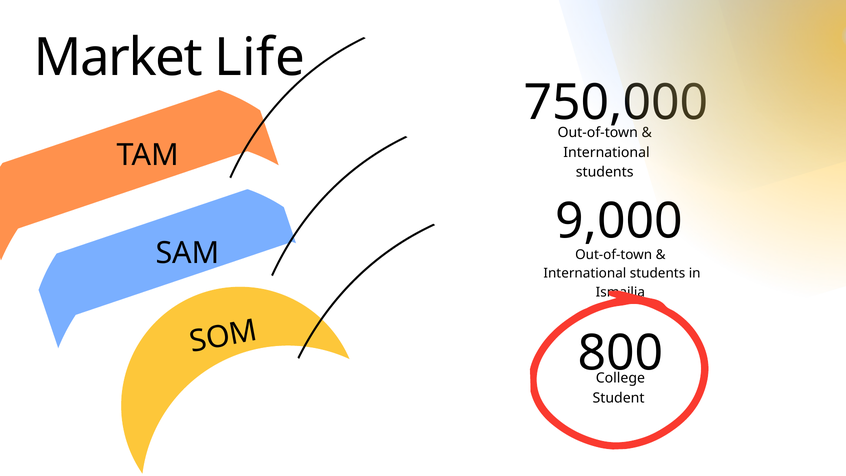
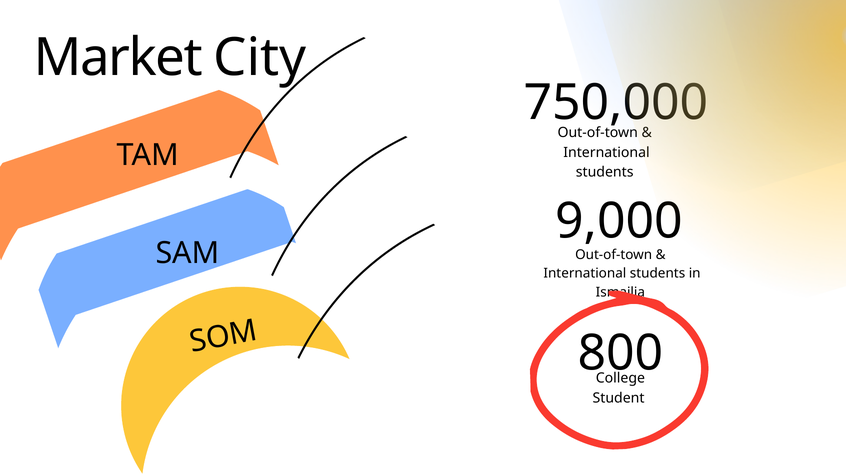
Life: Life -> City (260, 58)
